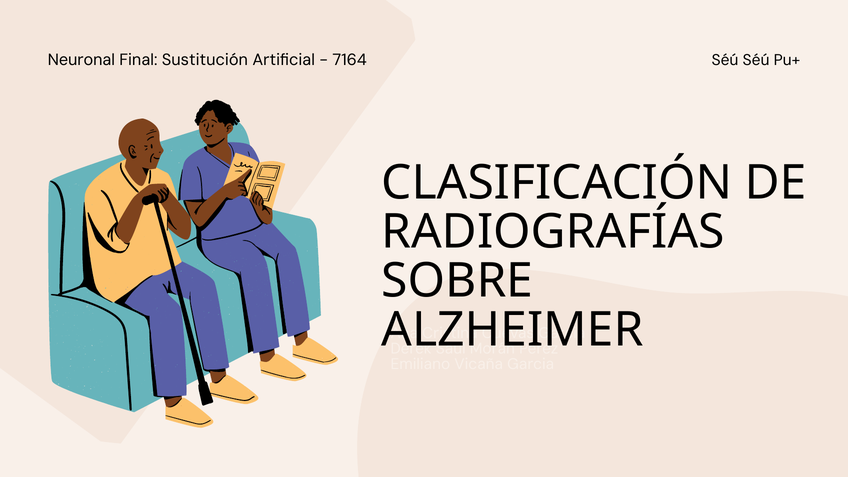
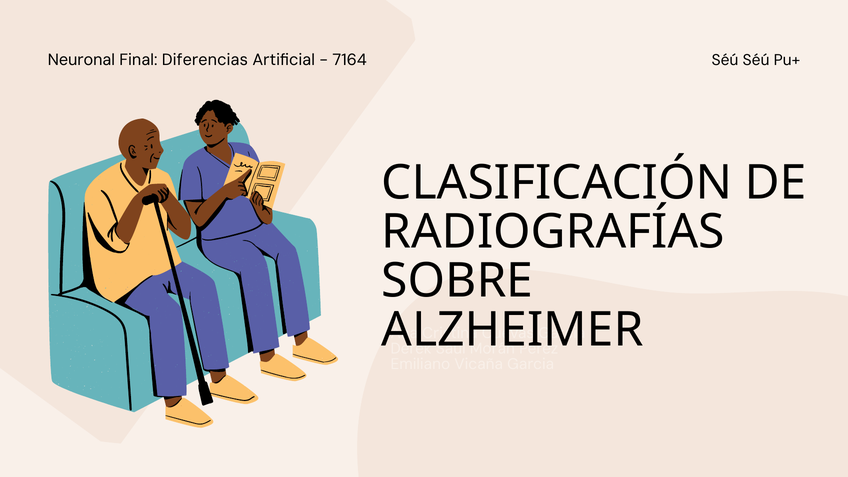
Sustitución: Sustitución -> Diferencias (205, 60)
